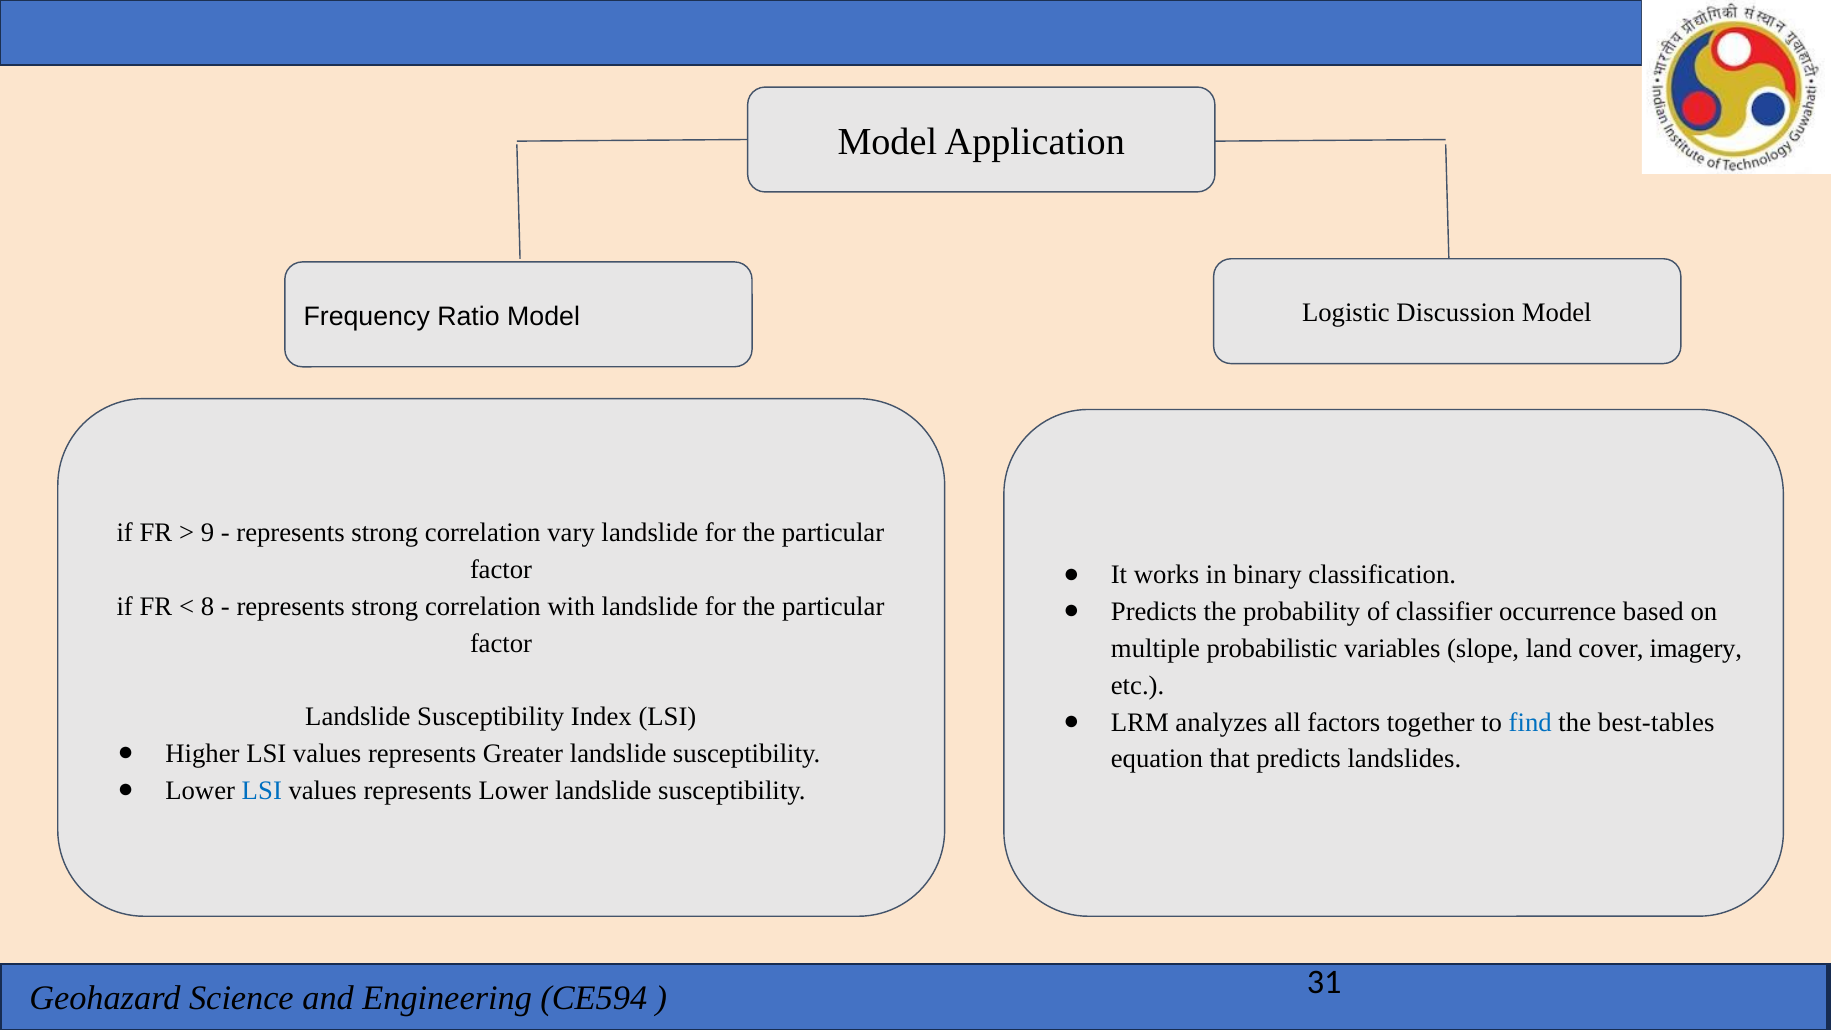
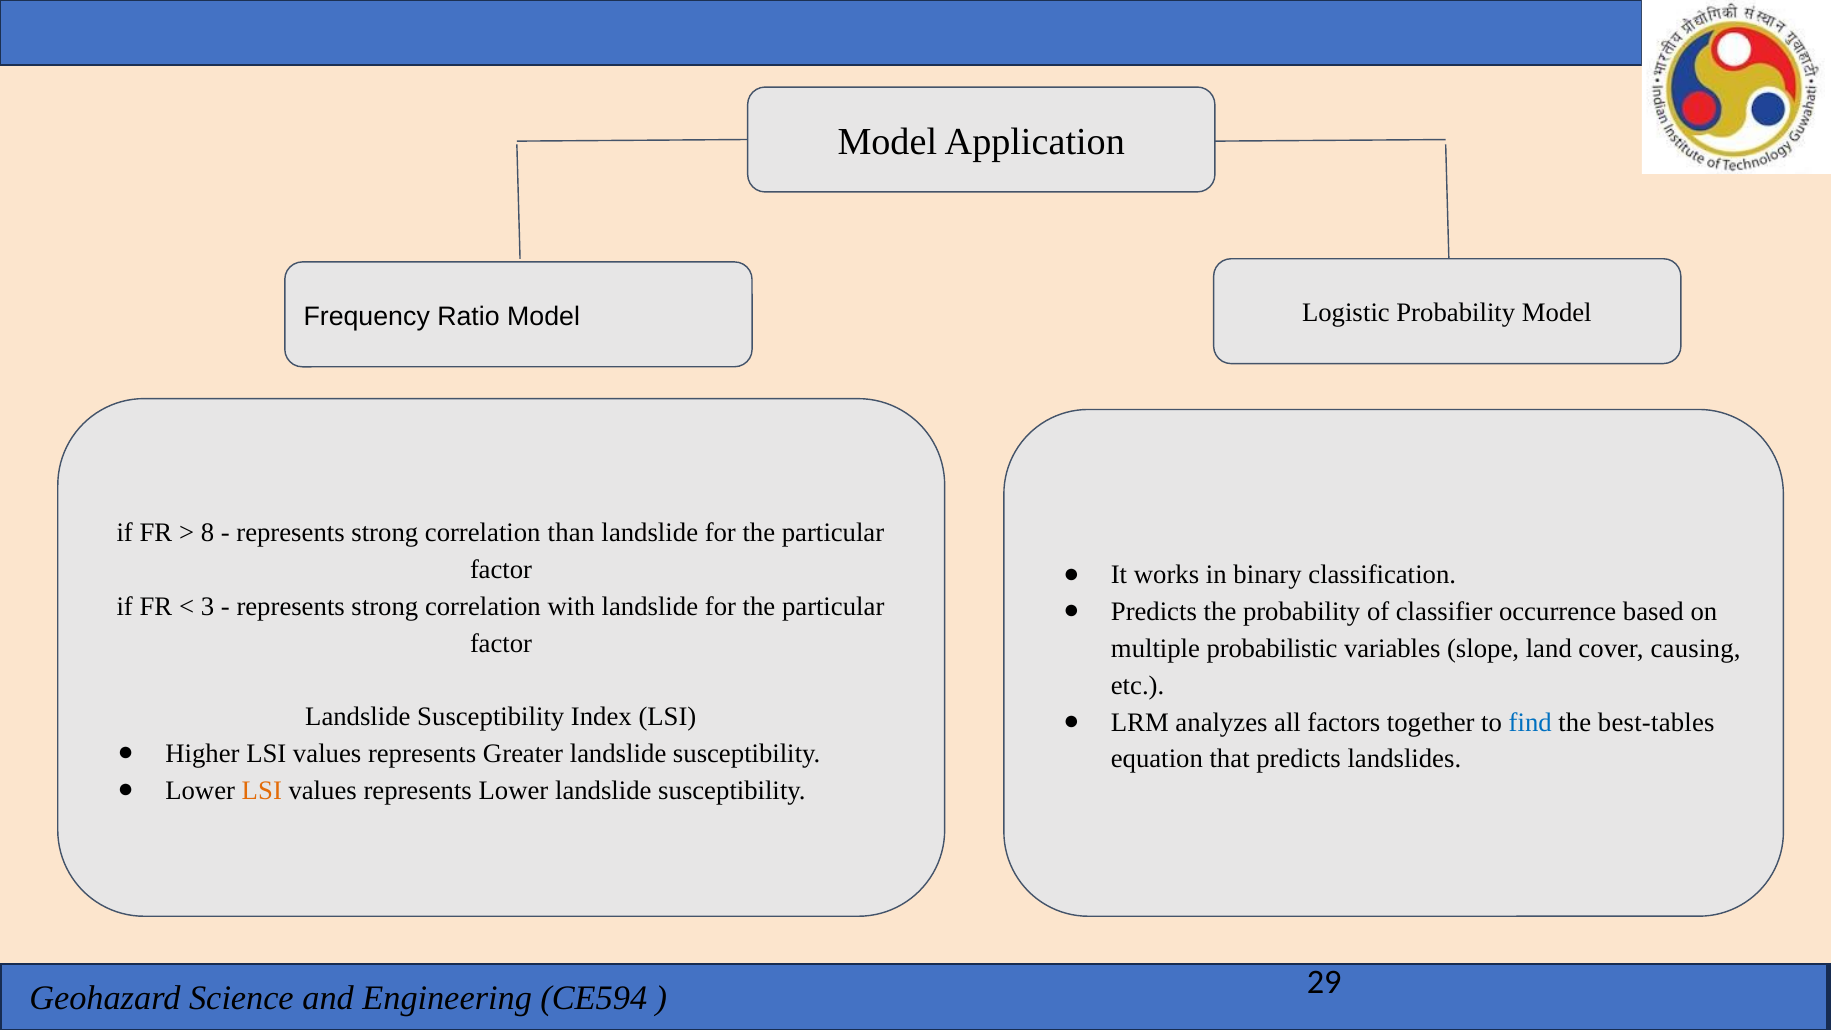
Logistic Discussion: Discussion -> Probability (1456, 313)
9: 9 -> 8 (207, 533)
vary: vary -> than (571, 533)
8: 8 -> 3 (207, 606)
imagery: imagery -> causing (1696, 649)
LSI colour: blue -> orange (262, 790)
31: 31 -> 29 (1324, 982)
